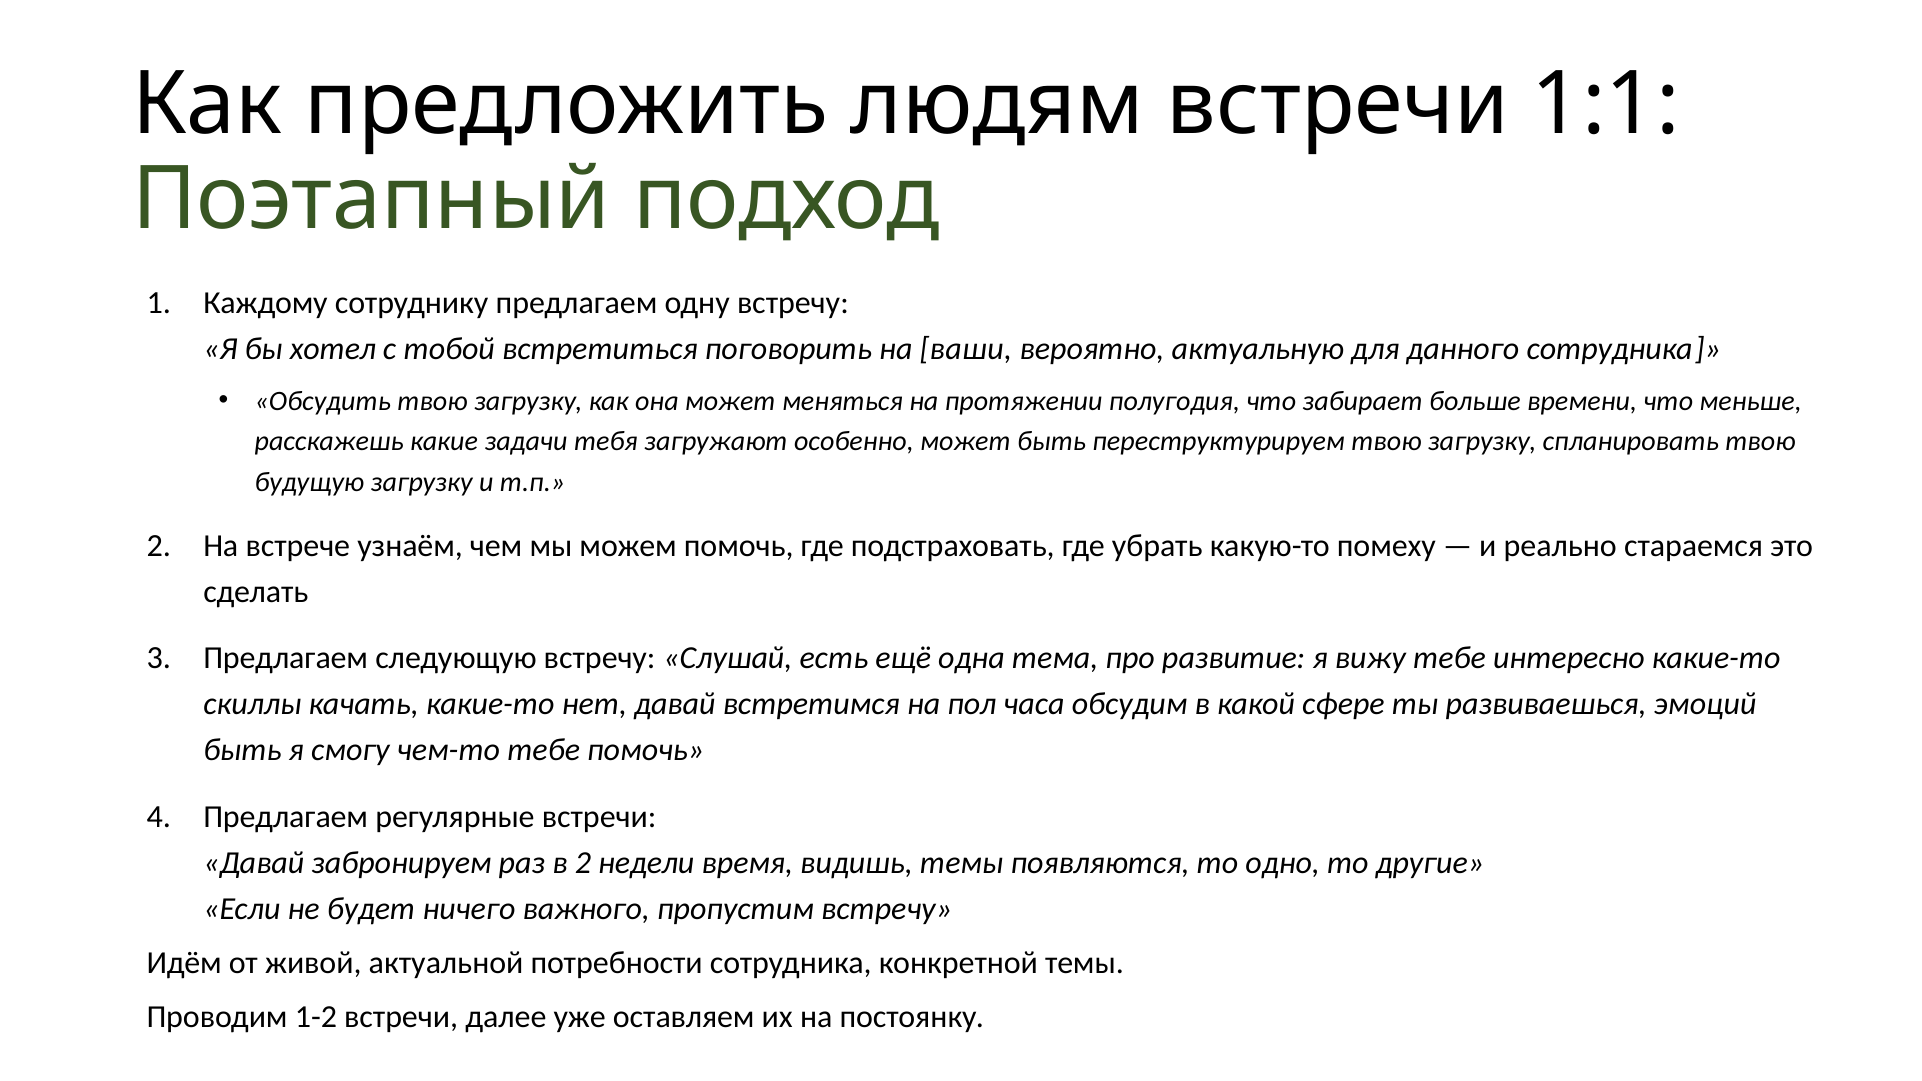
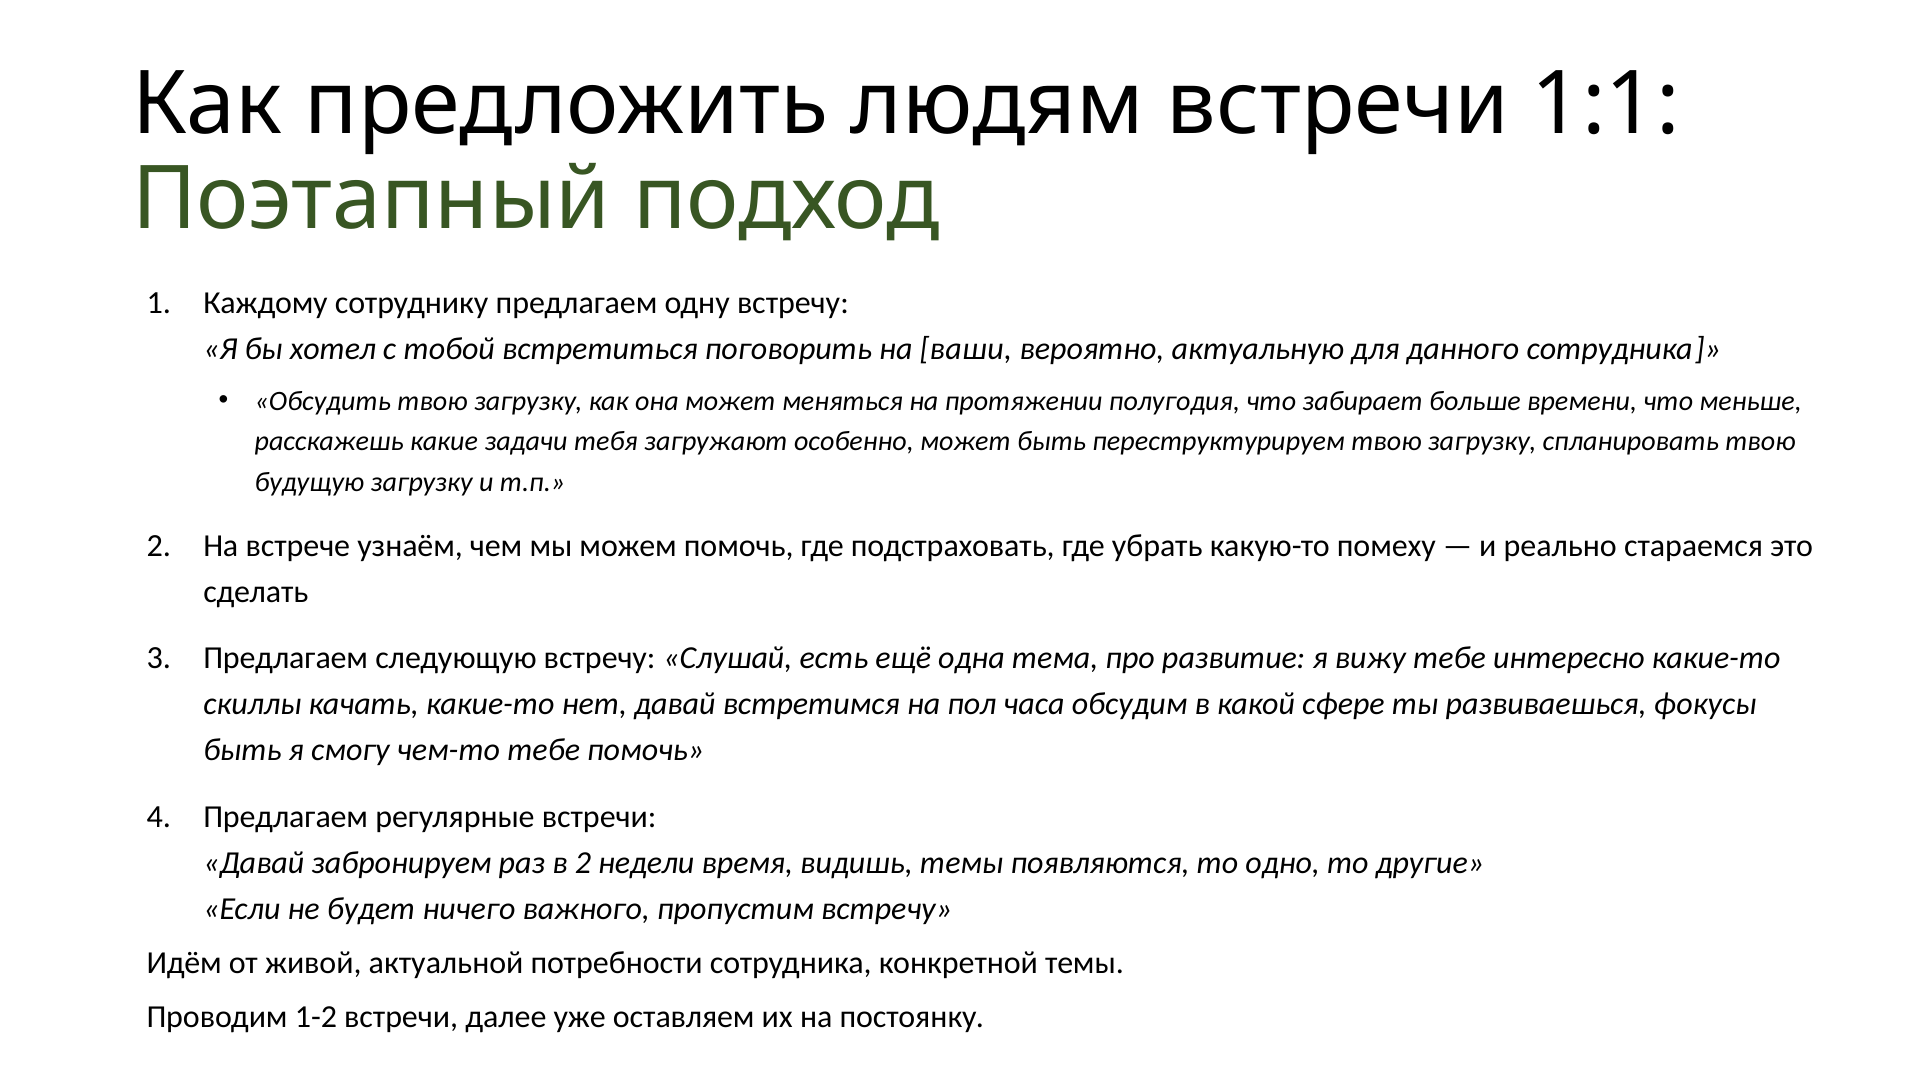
эмоций: эмоций -> фокусы (1705, 704)
